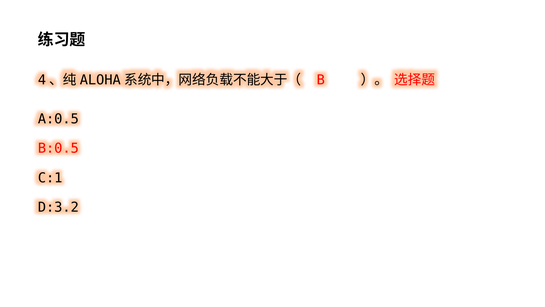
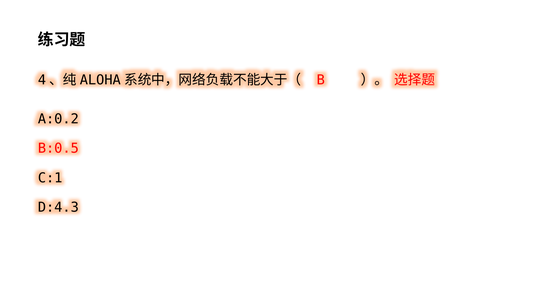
A:0.5: A:0.5 -> A:0.2 (58, 119)
D:3.2: D:3.2 -> D:4.3 (58, 207)
